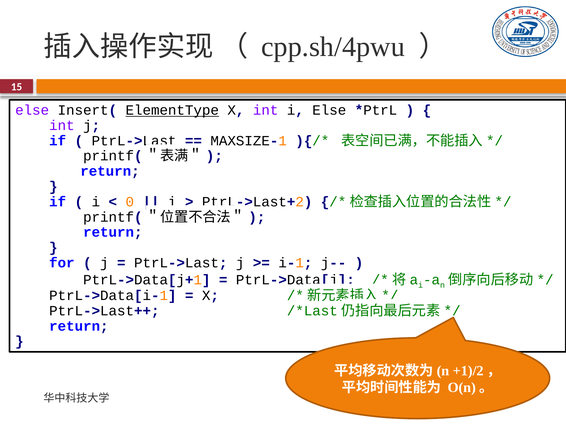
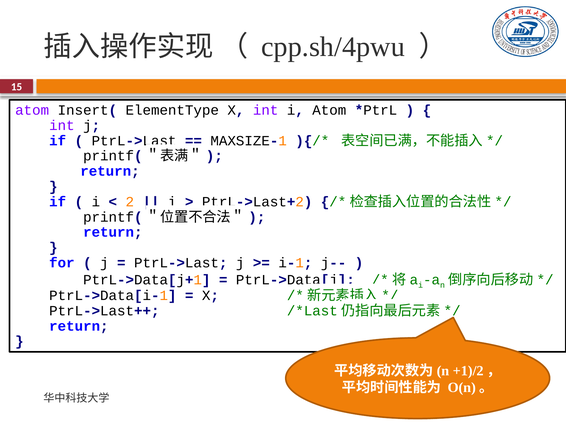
else: else -> atom (32, 110)
ElementType underline: present -> none (172, 110)
i Else: Else -> Atom (329, 110)
0: 0 -> 2 (130, 202)
